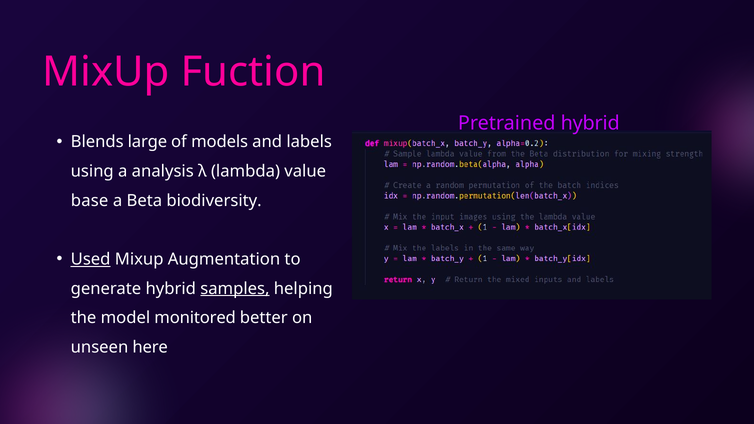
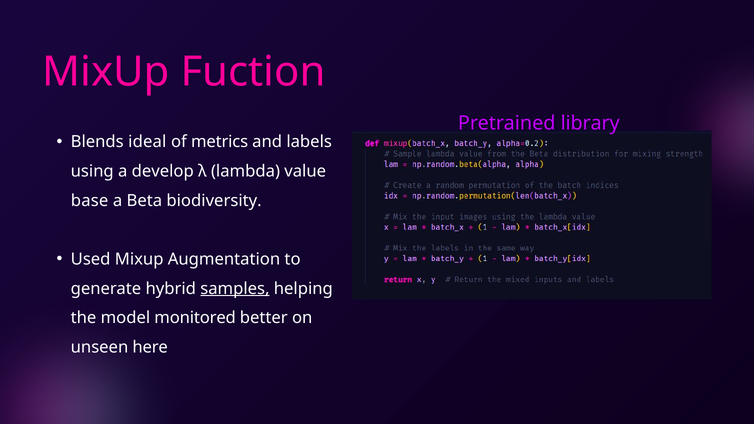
Pretrained hybrid: hybrid -> library (590, 123)
large: large -> ideal (147, 142)
models: models -> metrics (220, 142)
analysis: analysis -> develop (163, 171)
Used underline: present -> none (91, 259)
